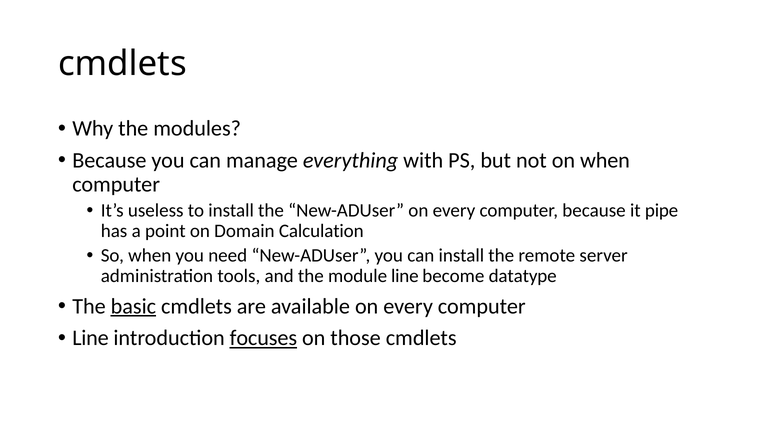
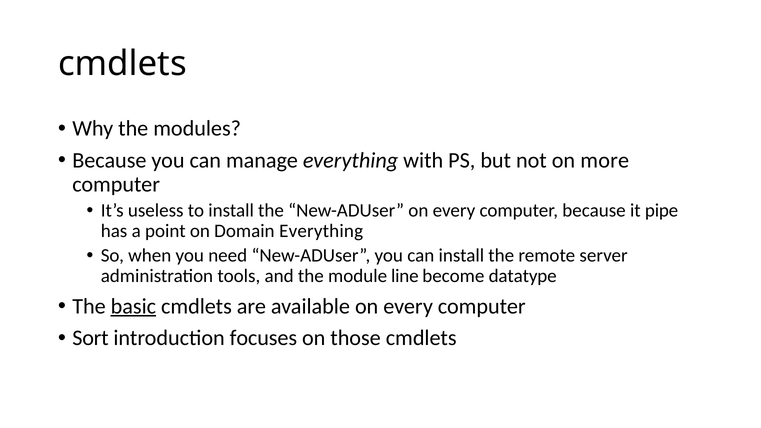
on when: when -> more (605, 160)
Domain Calculation: Calculation -> Everything (321, 231)
Line: Line -> Sort (90, 338)
focuses underline: present -> none (263, 338)
